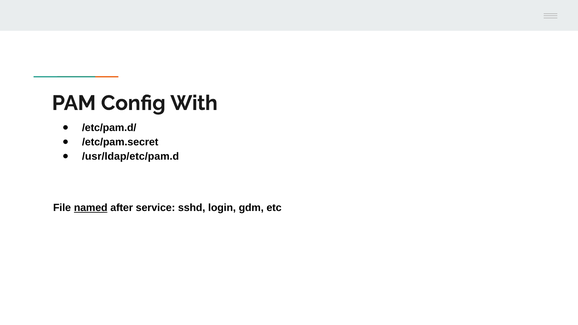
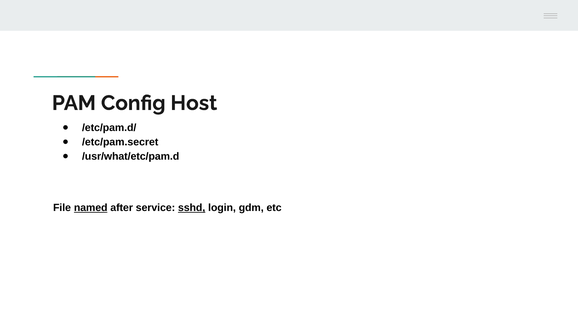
With: With -> Host (194, 103)
/usr/ldap/etc/pam.d: /usr/ldap/etc/pam.d -> /usr/what/etc/pam.d (131, 157)
sshd underline: none -> present (192, 208)
